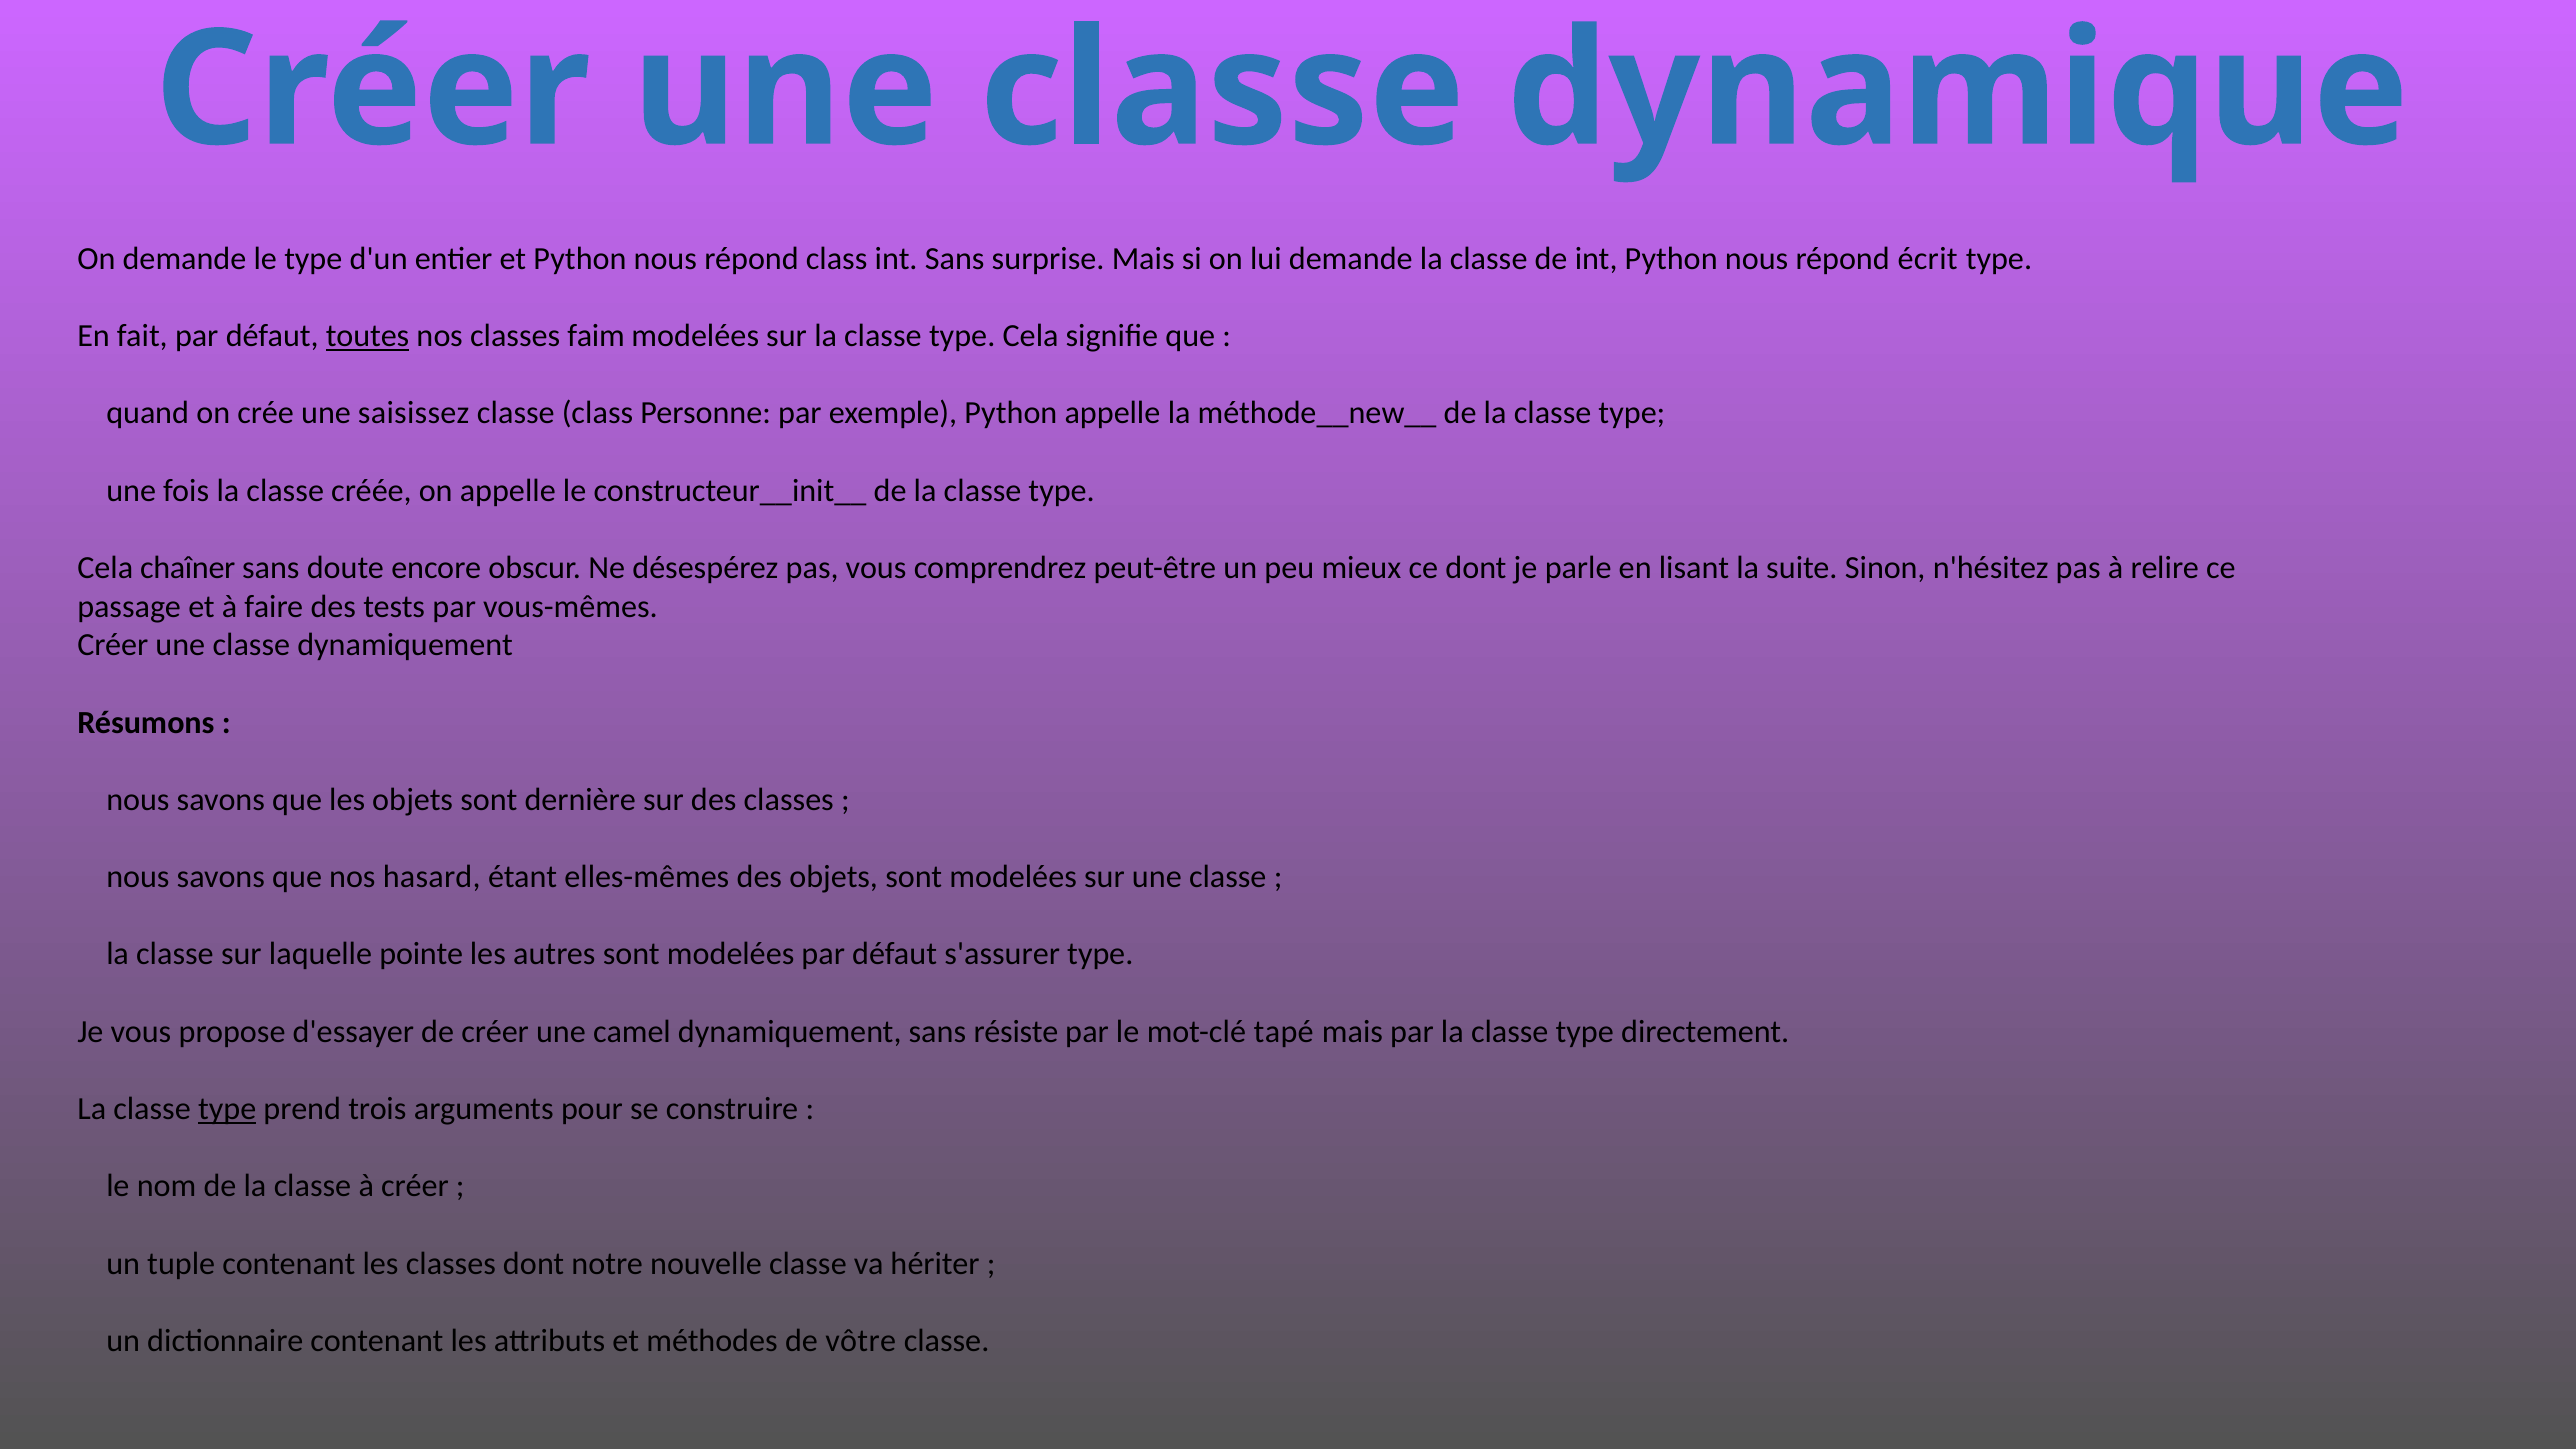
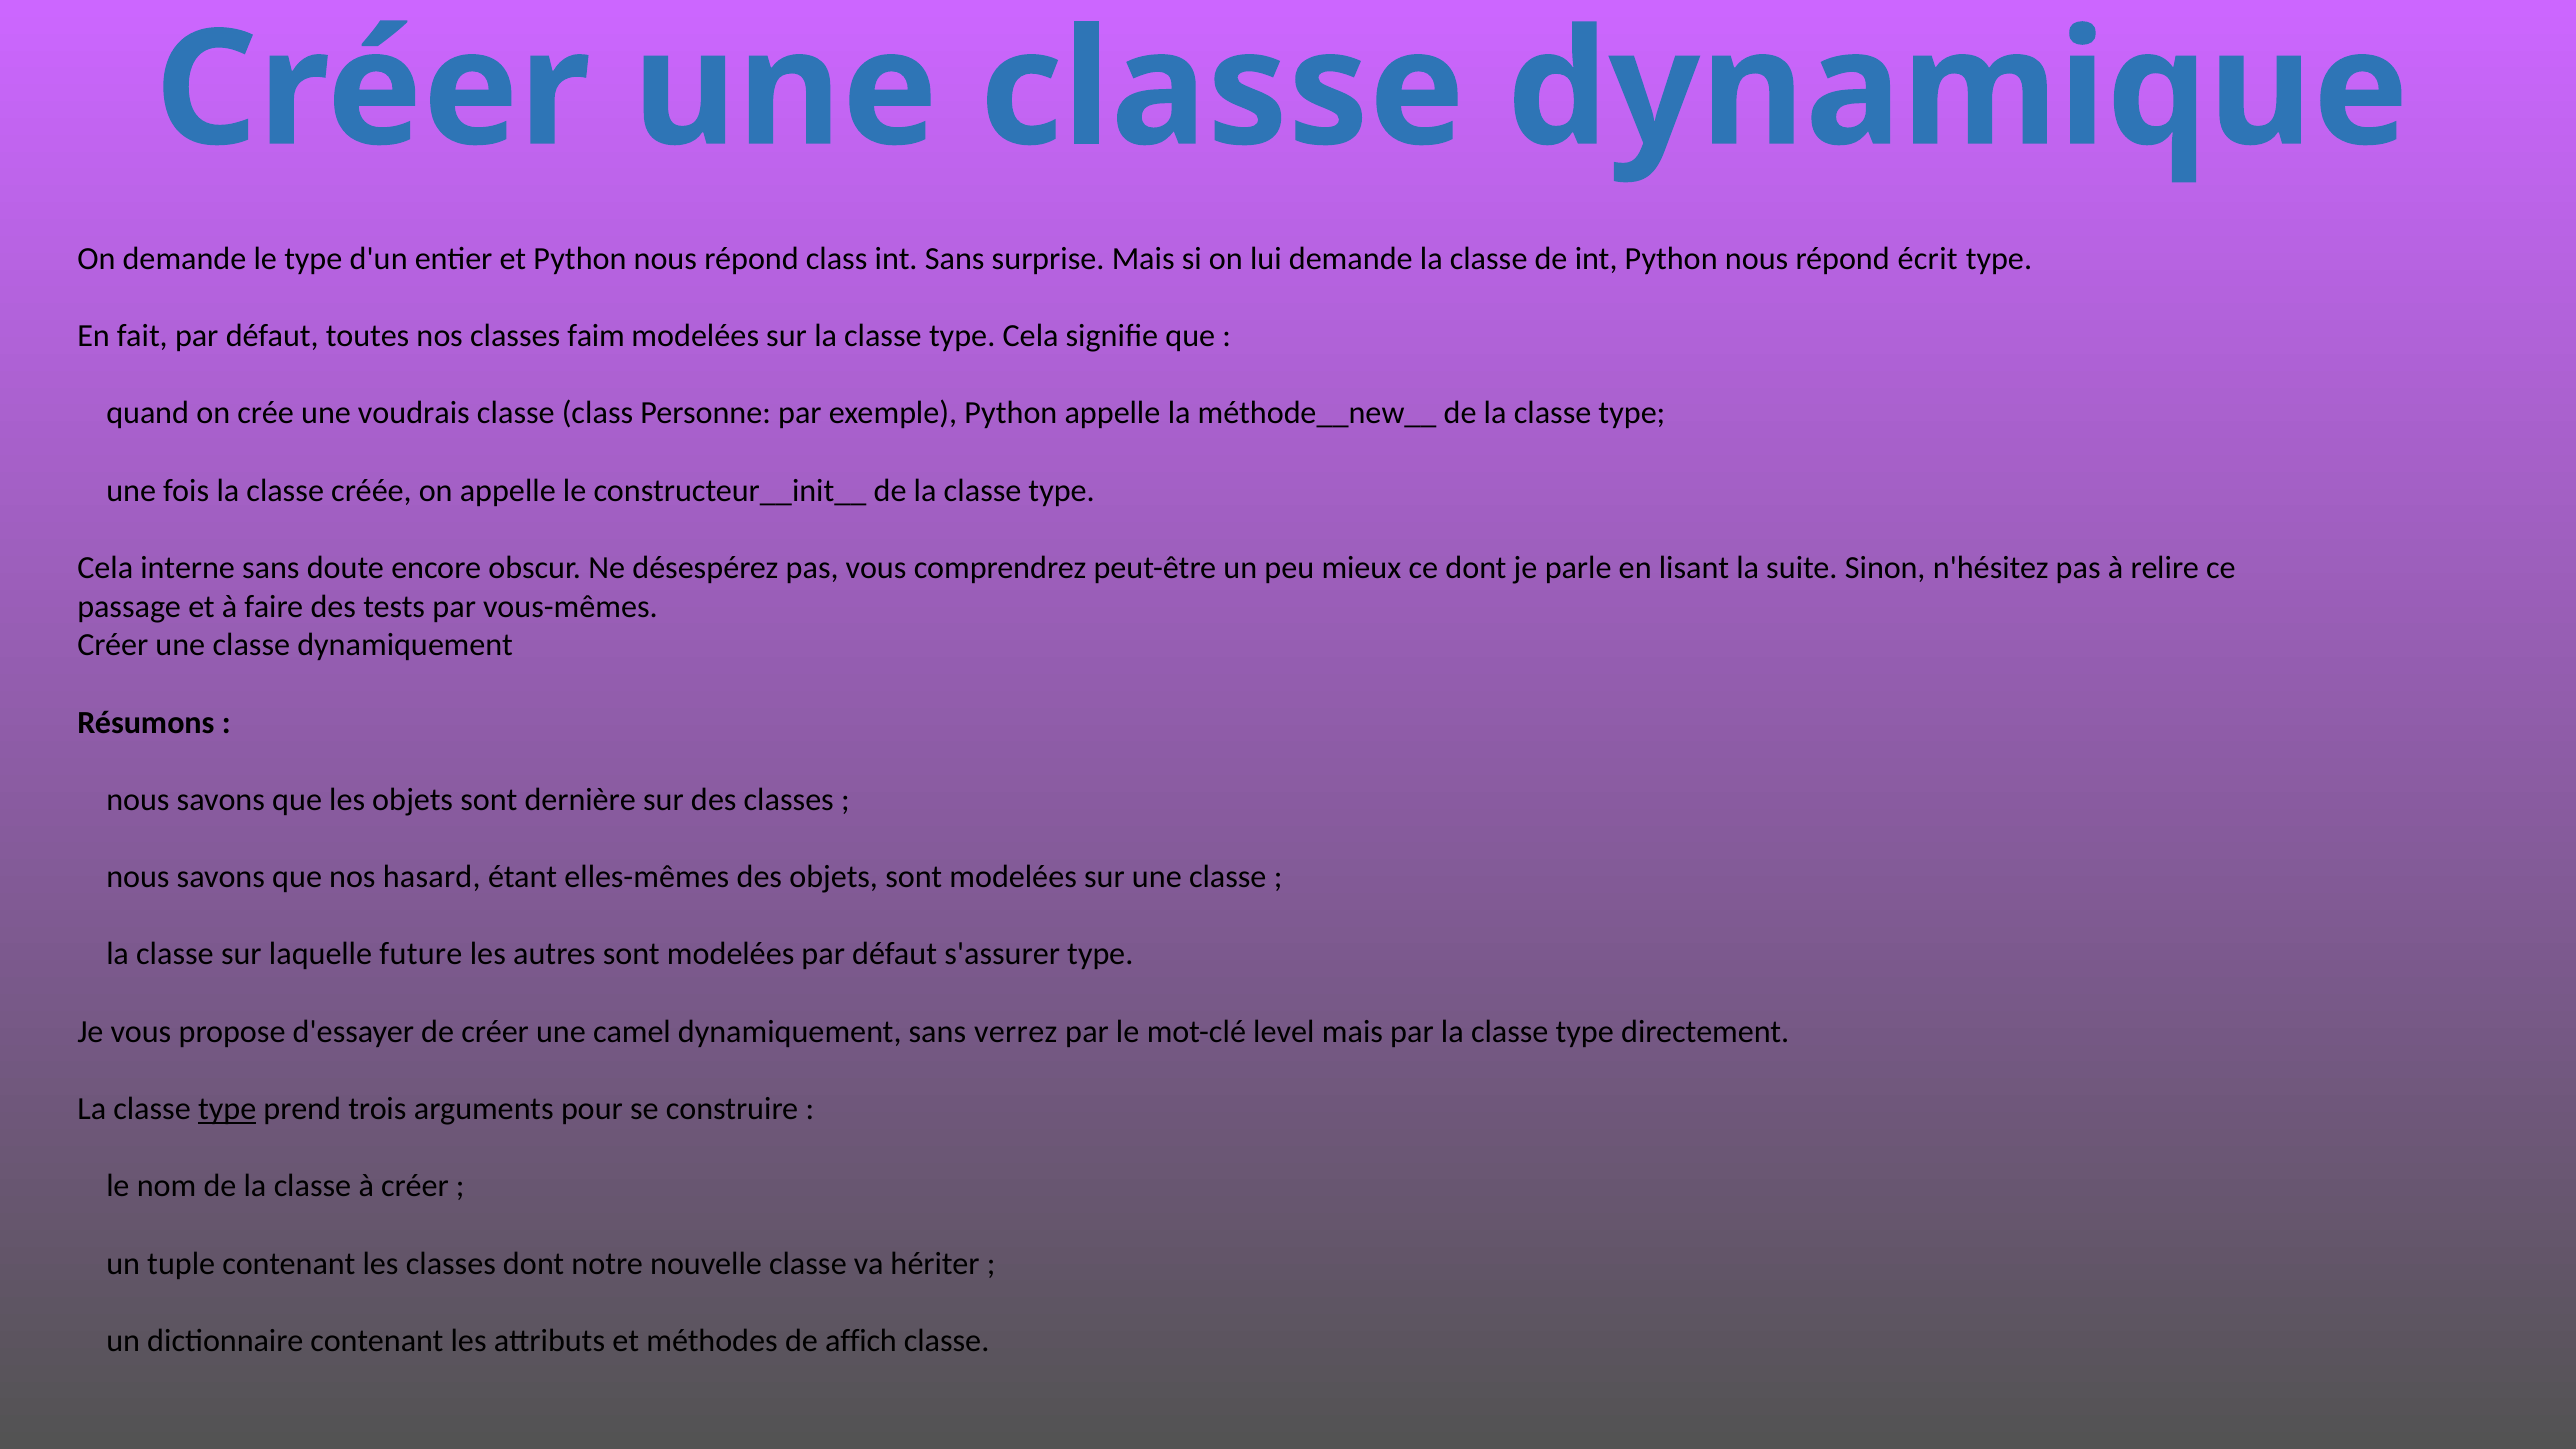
toutes underline: present -> none (368, 336)
saisissez: saisissez -> voudrais (414, 413)
chaîner: chaîner -> interne (188, 568)
pointe: pointe -> future (421, 954)
résiste: résiste -> verrez (1016, 1032)
tapé: tapé -> level (1284, 1032)
vôtre: vôtre -> affich (861, 1341)
